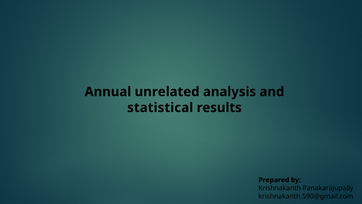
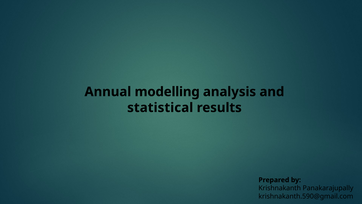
unrelated: unrelated -> modelling (167, 92)
